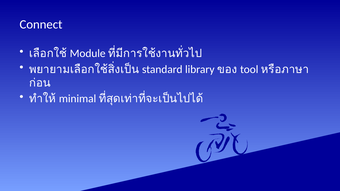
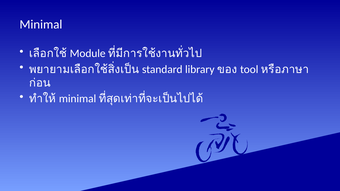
Connect: Connect -> Minimal (41, 24)
